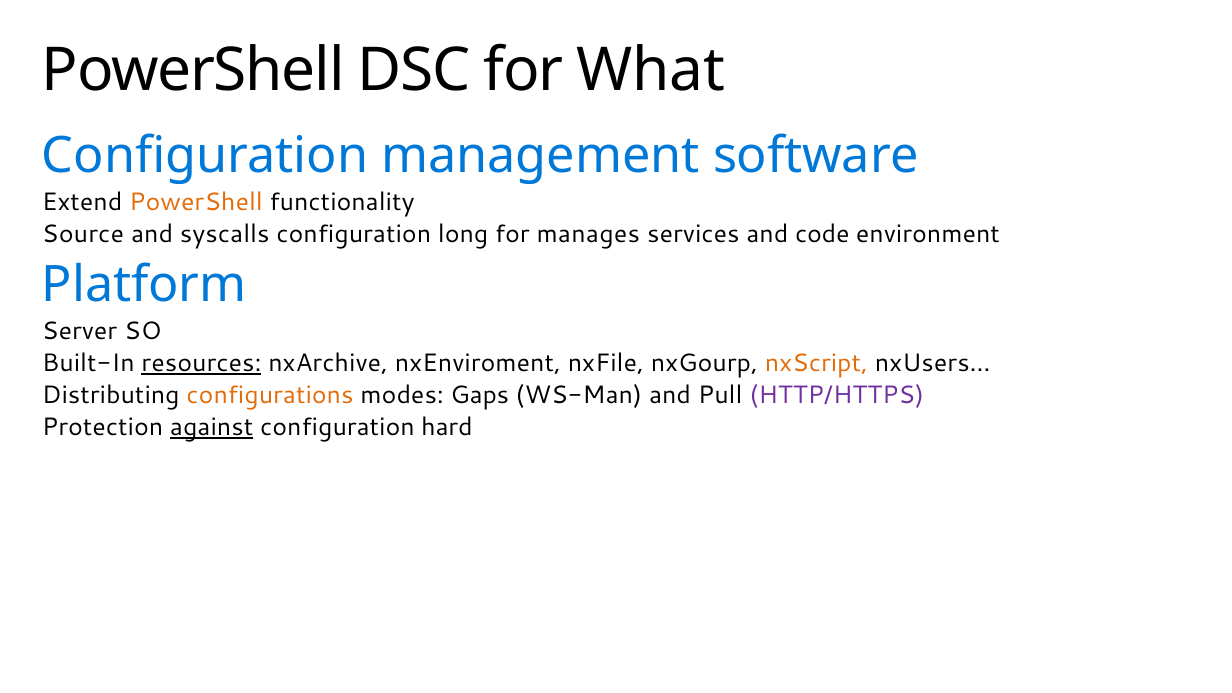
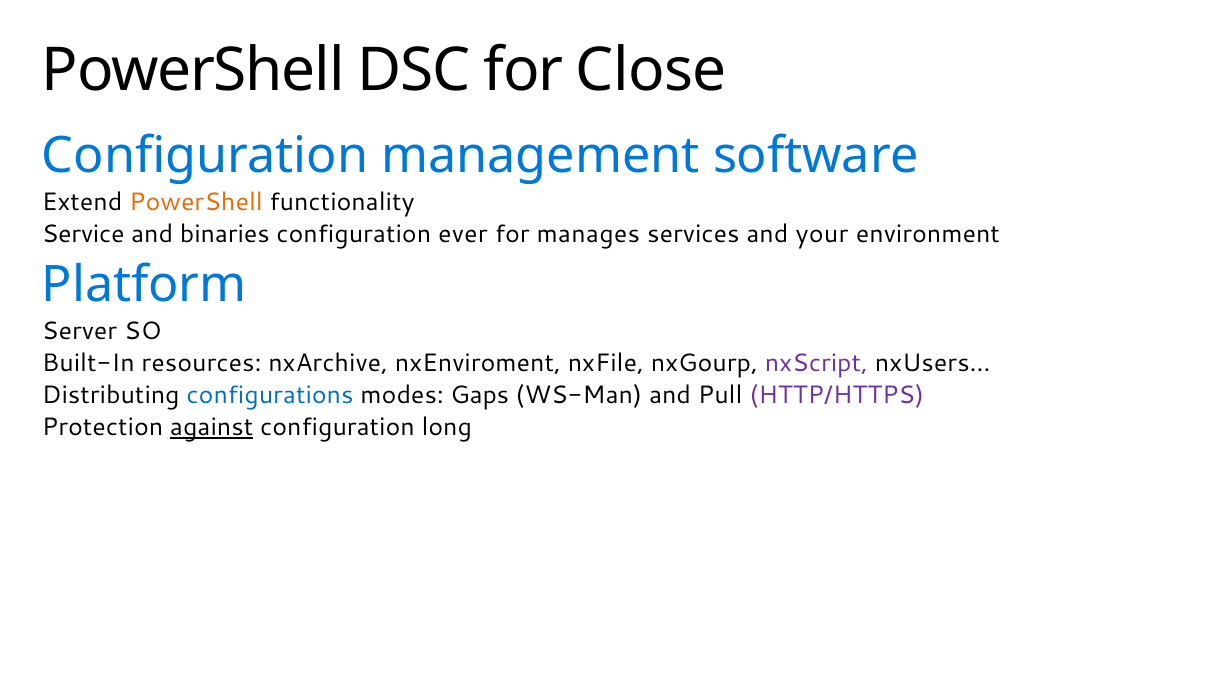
What: What -> Close (651, 71)
Source: Source -> Service (83, 234)
syscalls: syscalls -> binaries (225, 234)
long: long -> ever (463, 234)
code: code -> your (822, 234)
resources underline: present -> none (202, 363)
nxScript colour: orange -> purple (817, 363)
configurations colour: orange -> blue (270, 395)
hard: hard -> long (447, 427)
